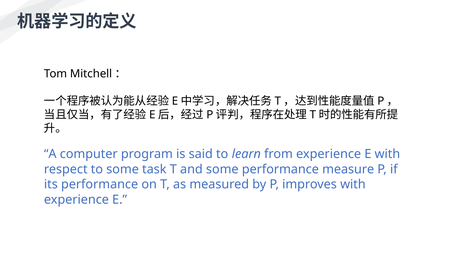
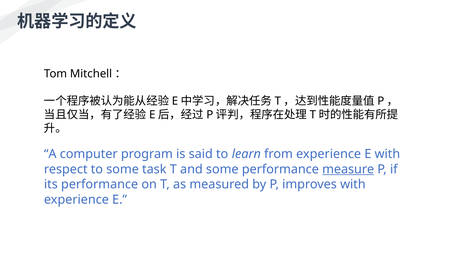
measure underline: none -> present (348, 169)
